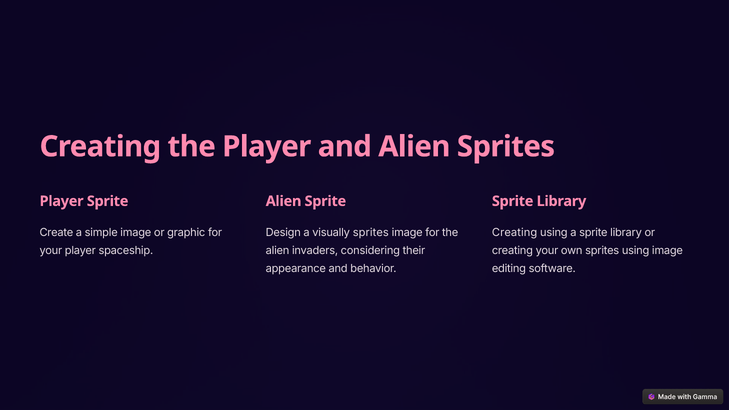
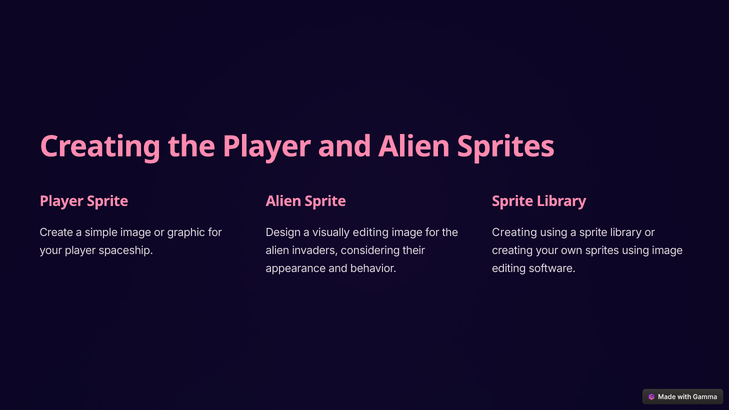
visually sprites: sprites -> editing (371, 233)
